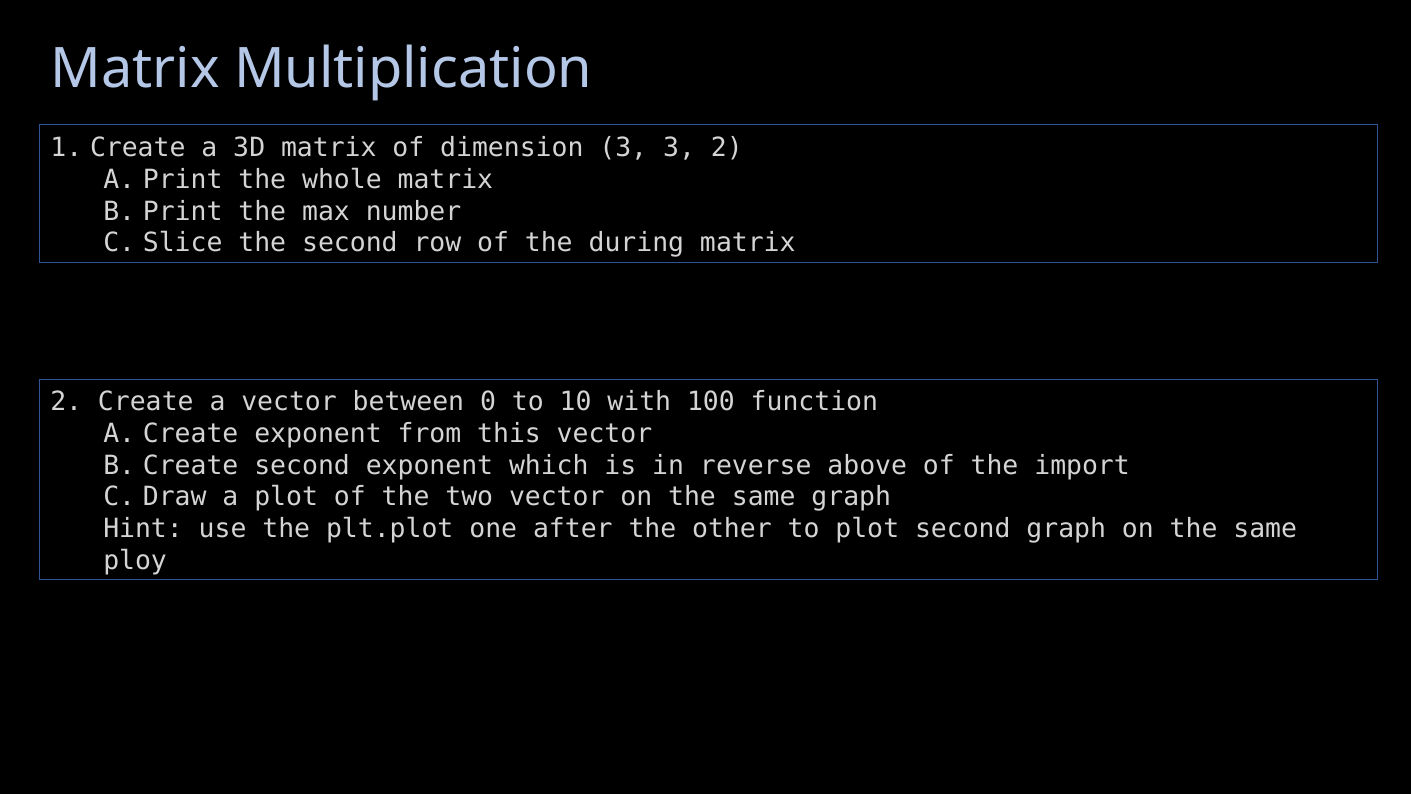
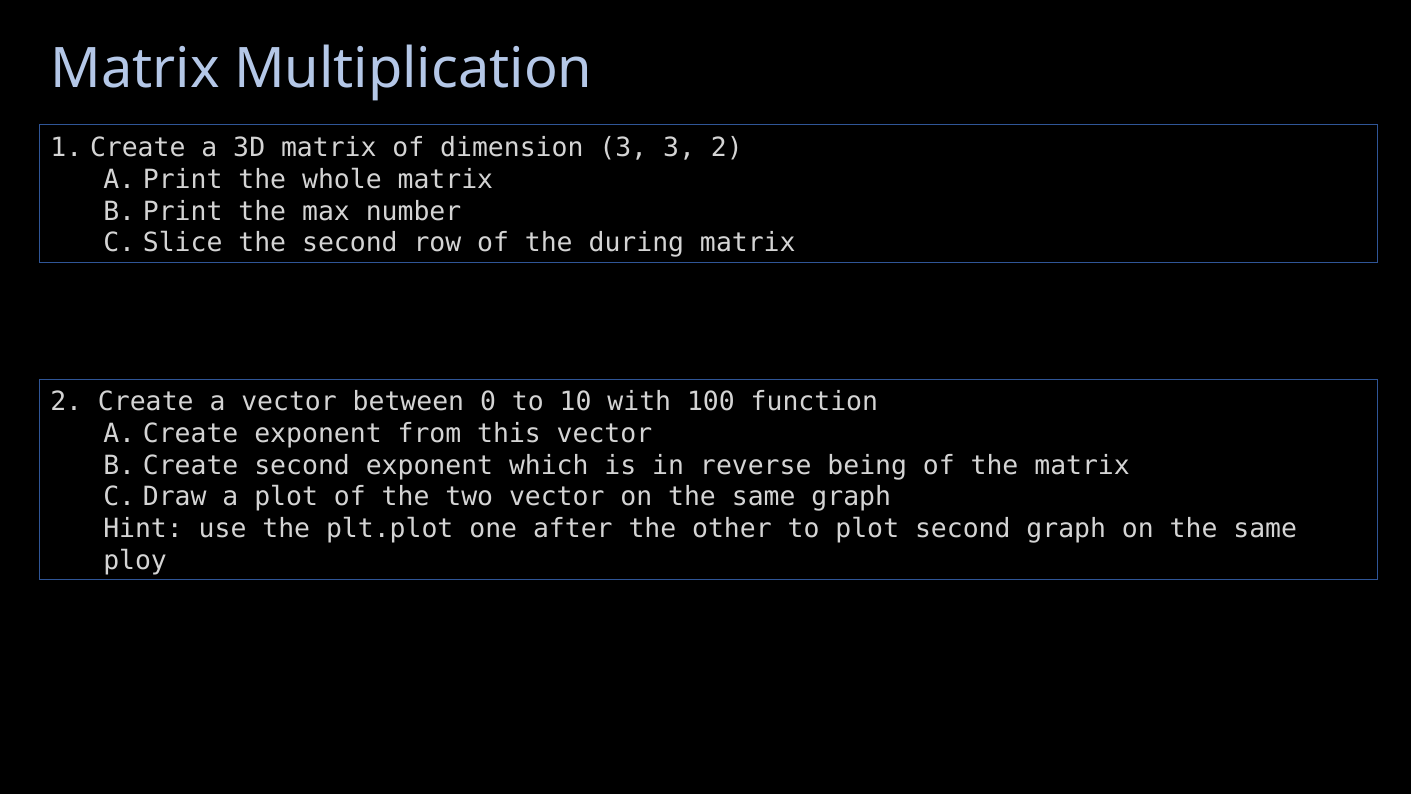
above: above -> being (867, 465)
the import: import -> matrix (1082, 465)
